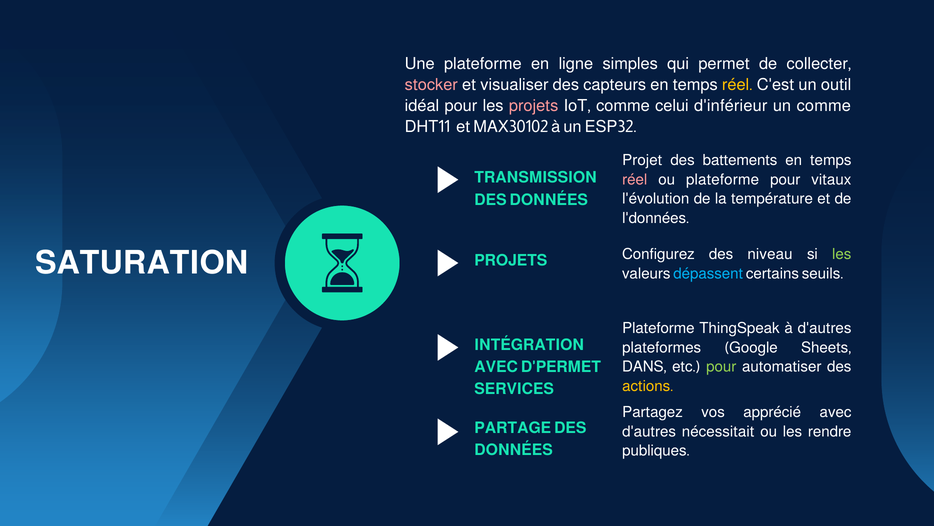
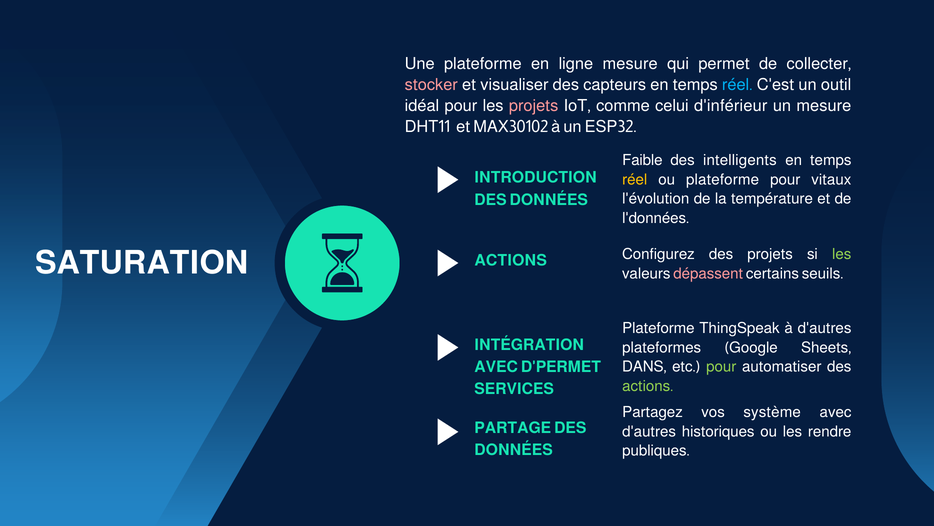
ligne simples: simples -> mesure (630, 64)
réel colour: yellow -> light blue (737, 85)
un comme: comme -> mesure (824, 106)
Projet: Projet -> Faible (642, 160)
battements: battements -> intelligents (740, 160)
TRANSMISSION: TRANSMISSION -> INTRODUCTION (536, 177)
réel colour: pink -> yellow (635, 179)
des niveau: niveau -> projets (770, 254)
PROJETS: PROJETS -> ACTIONS (511, 260)
dépassent colour: light blue -> pink (708, 273)
actions colour: yellow -> light green (648, 386)
apprécié: apprécié -> système (772, 412)
nécessitait: nécessitait -> historiques (718, 431)
